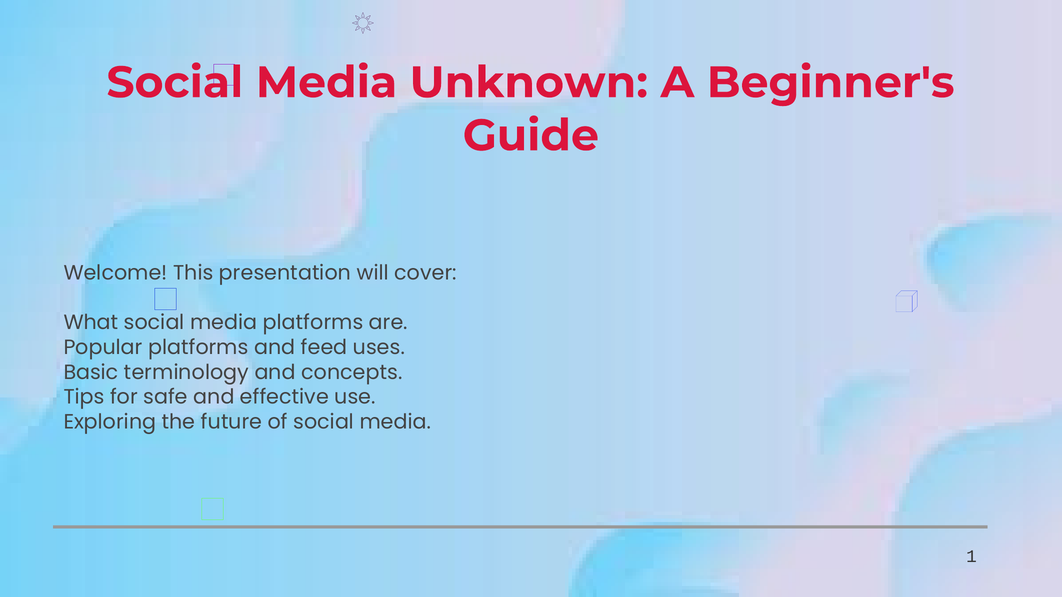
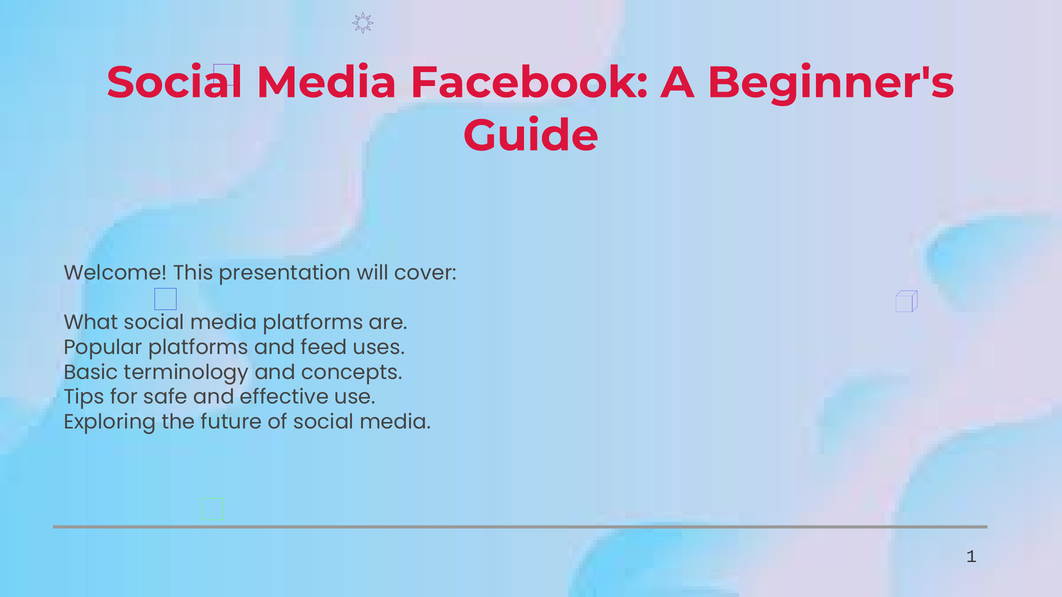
Unknown: Unknown -> Facebook (529, 83)
